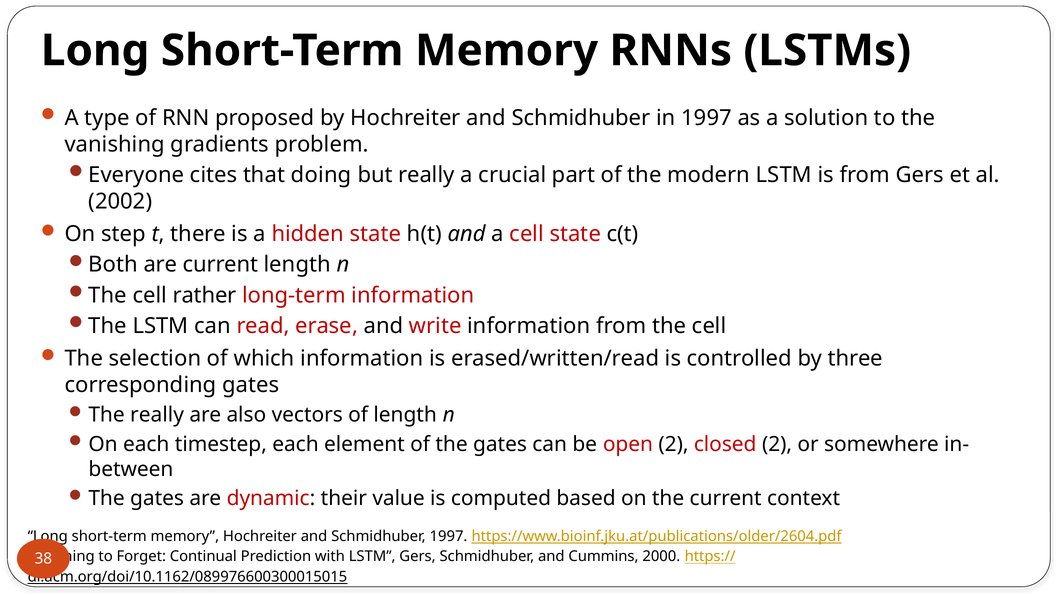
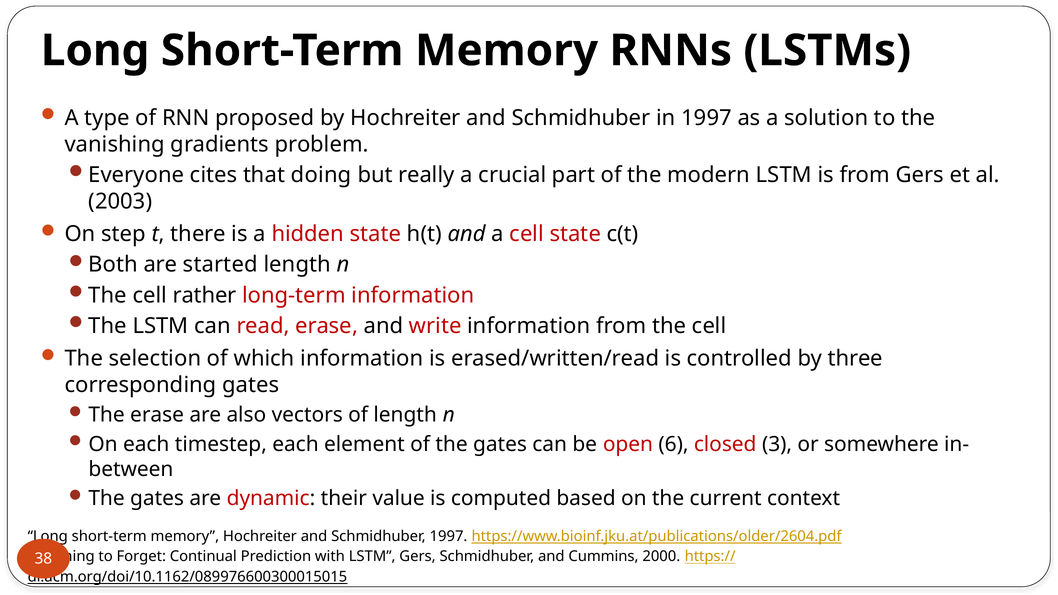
2002: 2002 -> 2003 (120, 201)
are current: current -> started (220, 265)
The really: really -> erase (157, 415)
open 2: 2 -> 6 (674, 444)
closed 2: 2 -> 3 (777, 444)
